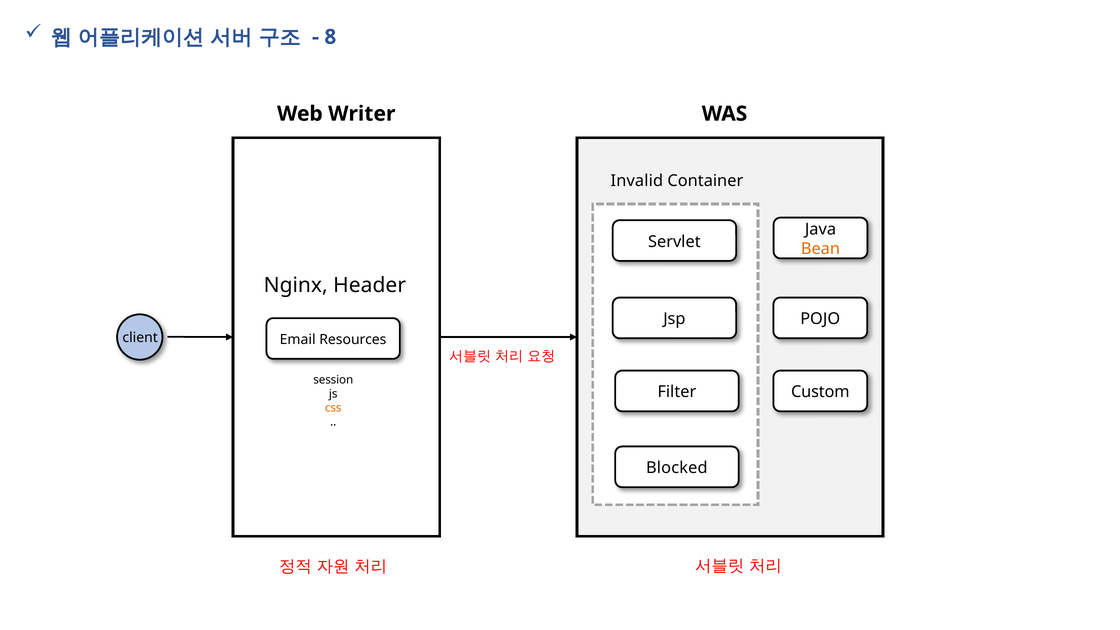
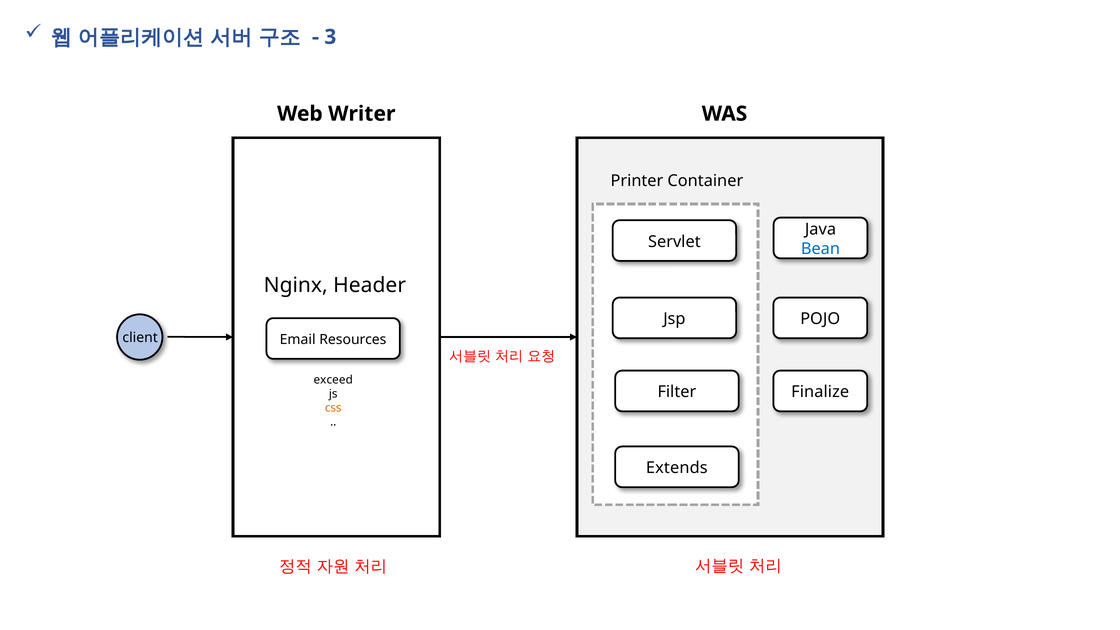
8: 8 -> 3 (330, 37)
Invalid: Invalid -> Printer (637, 181)
Bean colour: orange -> blue (820, 249)
session: session -> exceed (333, 380)
Custom: Custom -> Finalize (820, 392)
Blocked: Blocked -> Extends (677, 468)
